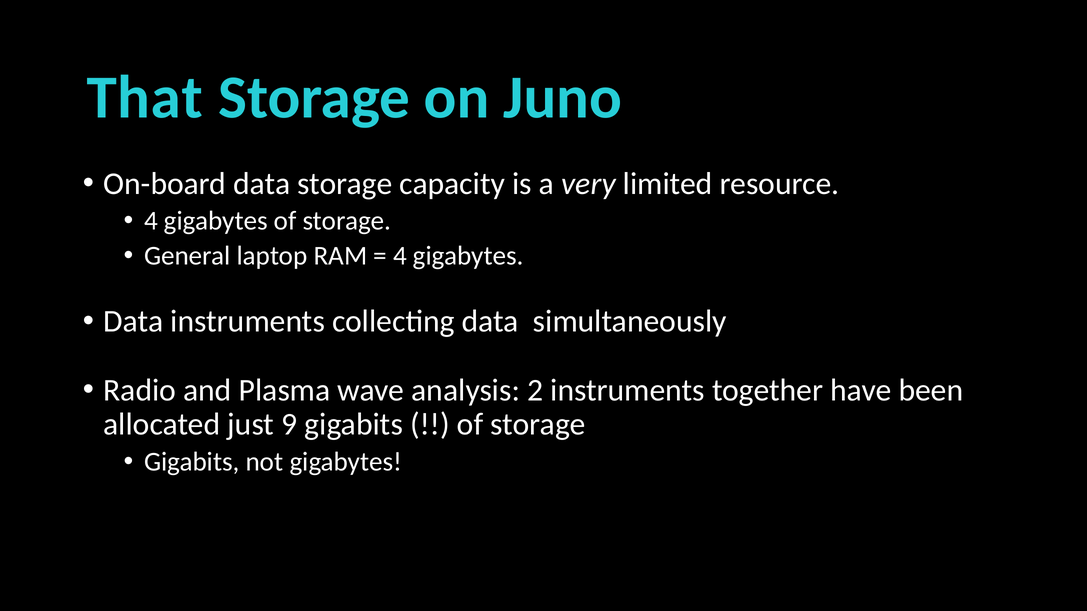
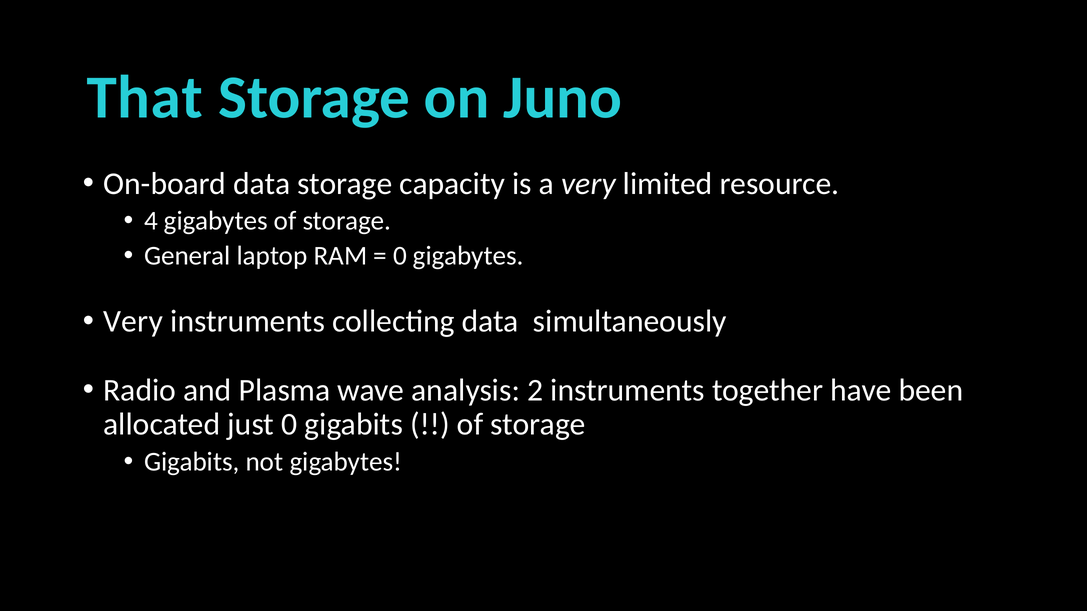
4: 4 -> 0 (400, 256)
Data: Data -> Very (133, 322)
just 9: 9 -> 0 (289, 425)
